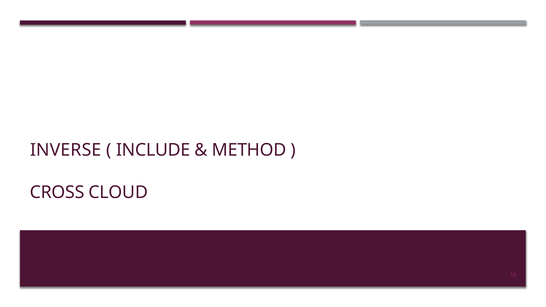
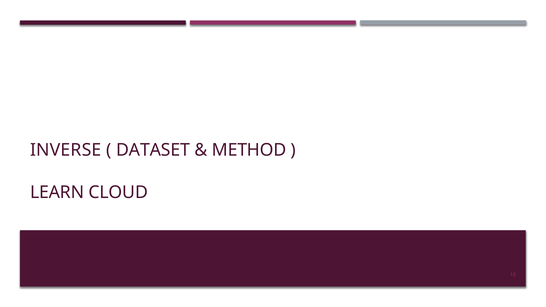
INCLUDE: INCLUDE -> DATASET (153, 150)
CROSS: CROSS -> LEARN (57, 192)
